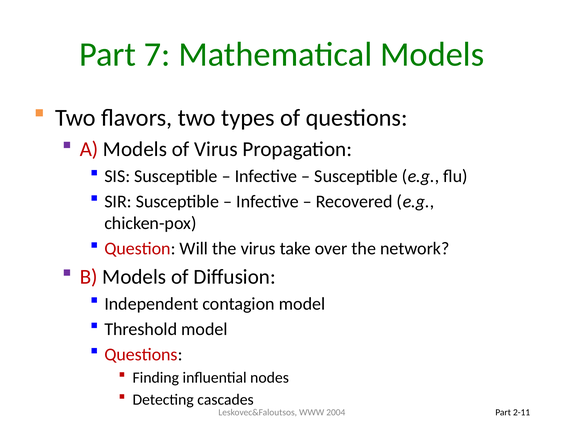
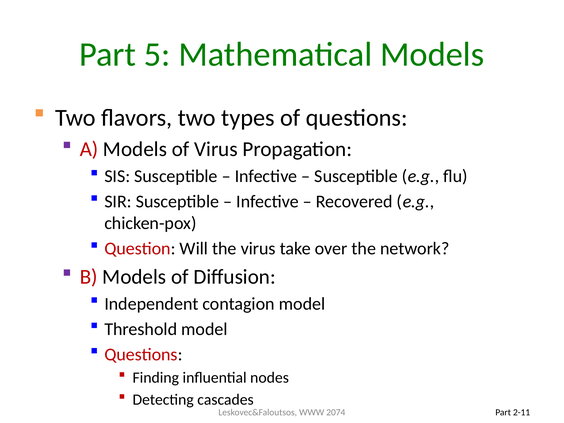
7: 7 -> 5 (157, 55)
2004: 2004 -> 2074 (336, 412)
